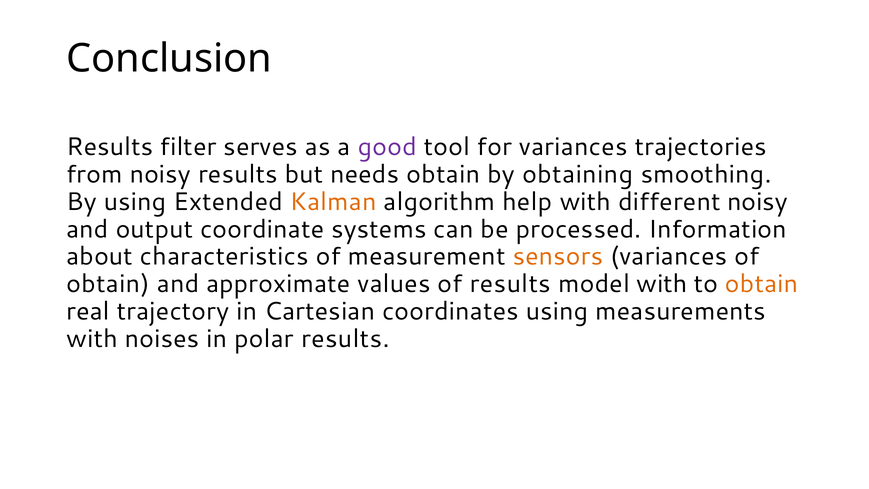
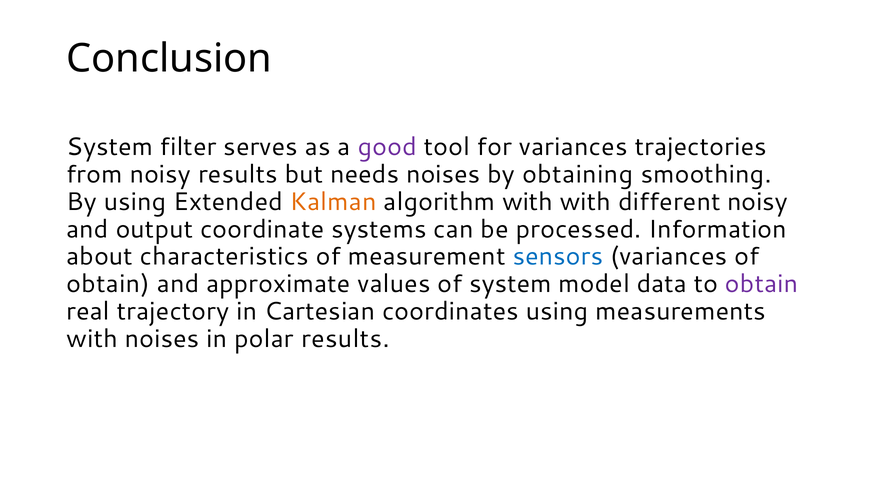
Results: Results -> System (110, 147)
needs obtain: obtain -> noises (443, 174)
algorithm help: help -> with (527, 202)
sensors colour: orange -> blue (558, 256)
of results: results -> system (511, 284)
model with: with -> data (662, 284)
obtain colour: orange -> purple (762, 284)
